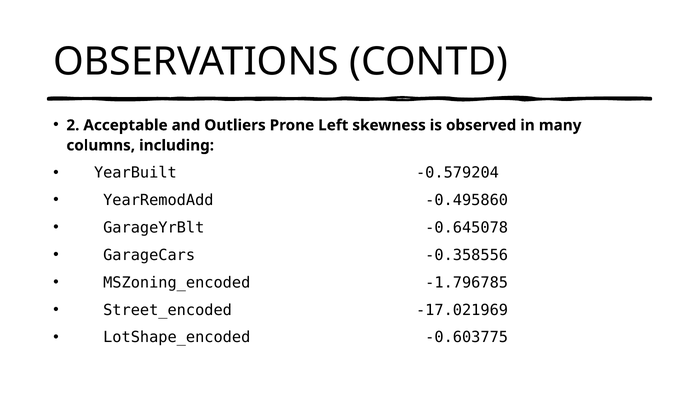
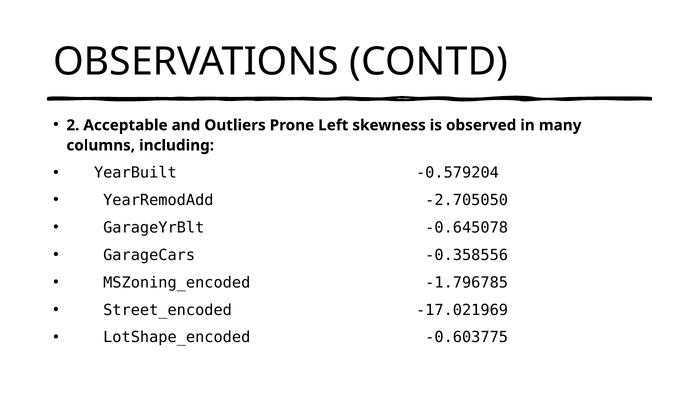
-0.495860: -0.495860 -> -2.705050 (467, 200)
